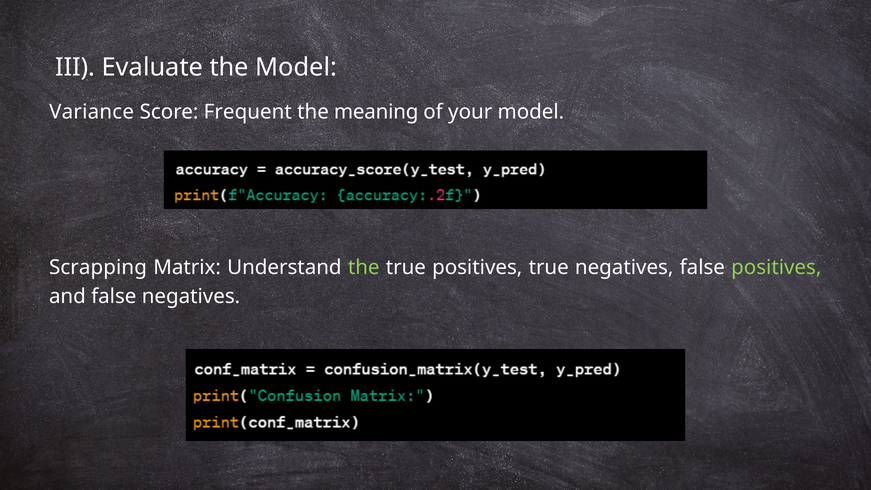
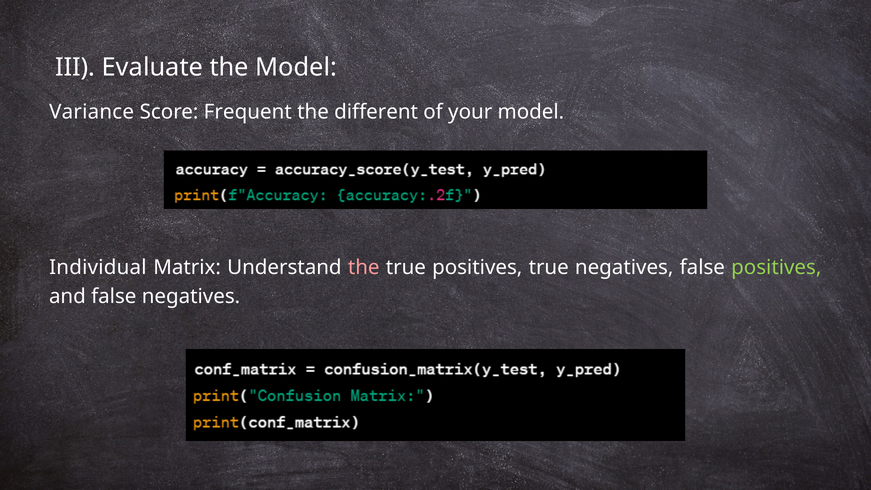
meaning: meaning -> different (376, 112)
Scrapping: Scrapping -> Individual (98, 268)
the colour: light green -> pink (364, 268)
